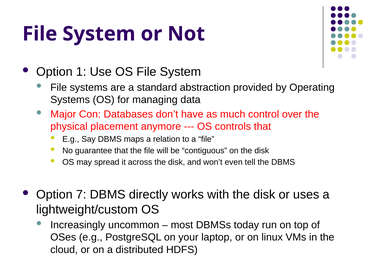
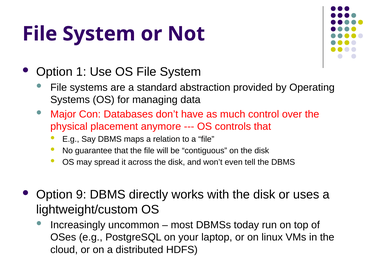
7: 7 -> 9 (81, 195)
